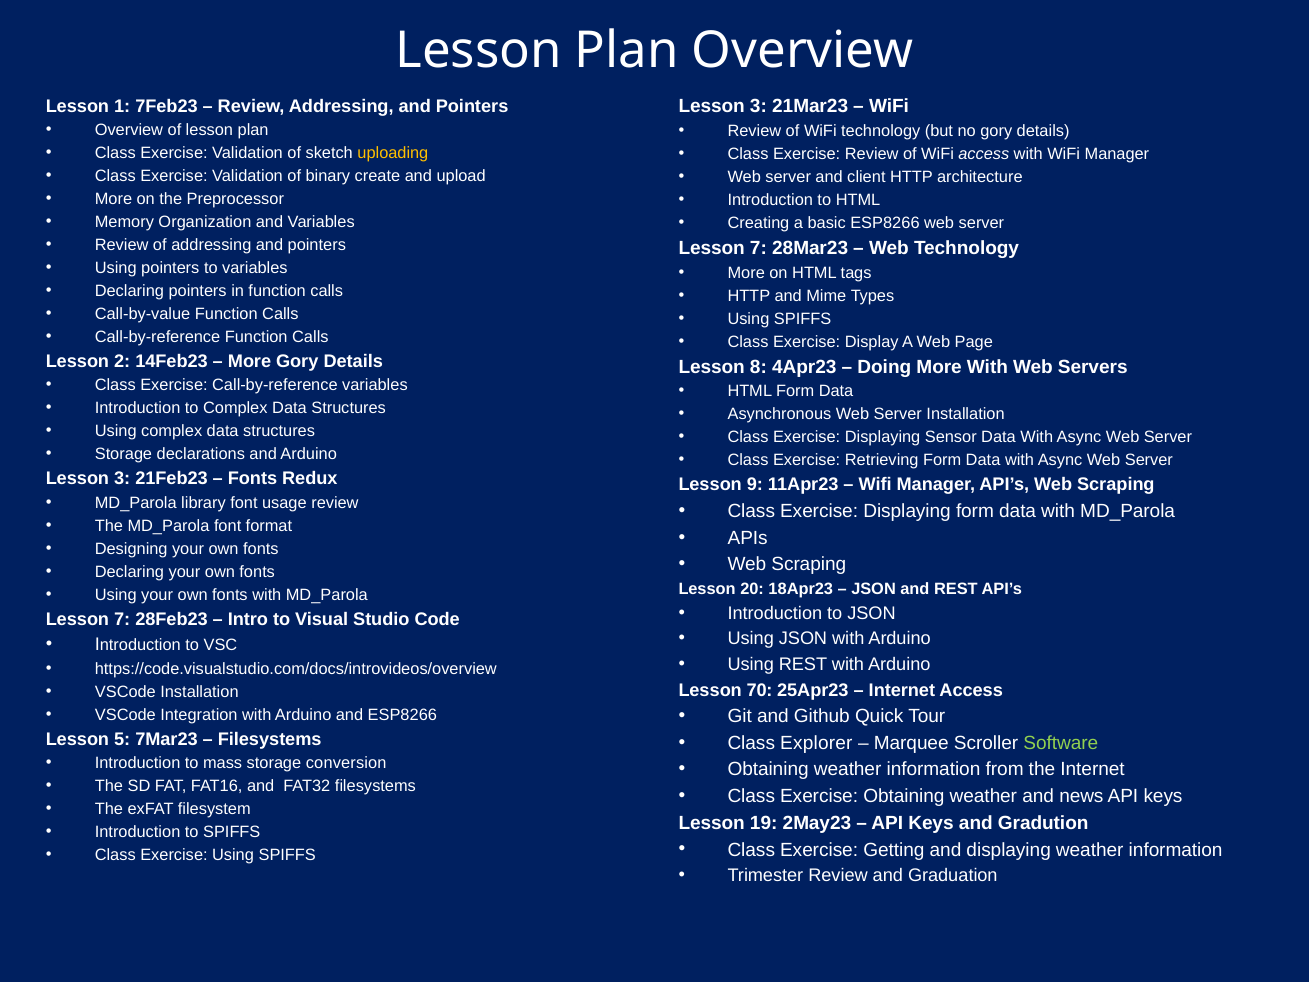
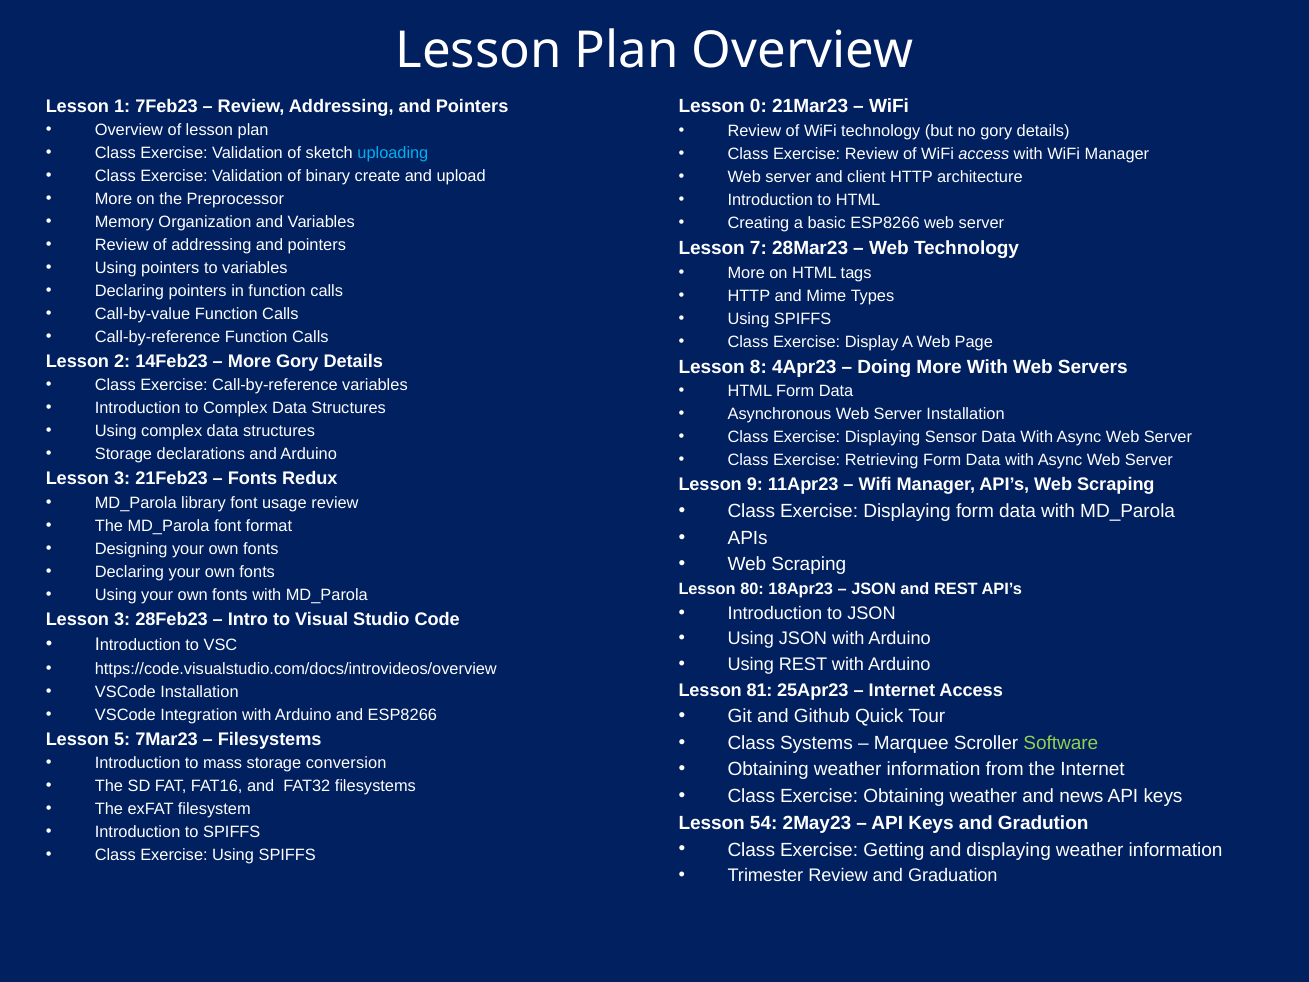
3: 3 -> 0 (758, 107)
uploading colour: yellow -> light blue (393, 153)
20: 20 -> 80 (752, 589)
7: 7 -> 3 (122, 619)
70: 70 -> 81 (760, 690)
Explorer: Explorer -> Systems (816, 743)
19: 19 -> 54 (764, 823)
